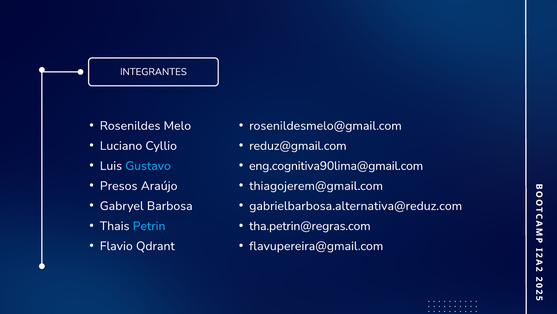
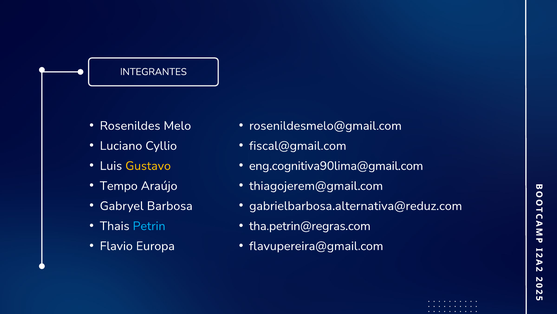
reduz@gmail.com: reduz@gmail.com -> fiscal@gmail.com (298, 145)
Gustavo colour: light blue -> yellow (148, 165)
Presos: Presos -> Tempo (119, 185)
Qdrant: Qdrant -> Europa (155, 246)
